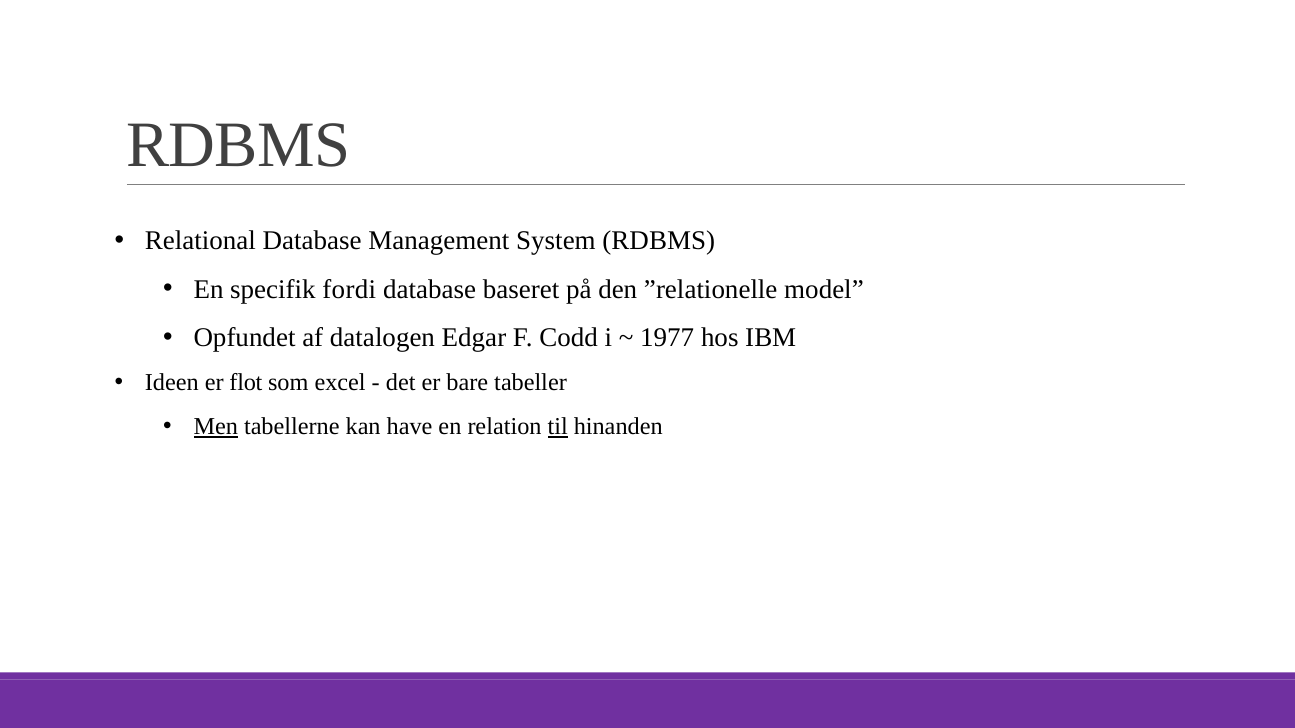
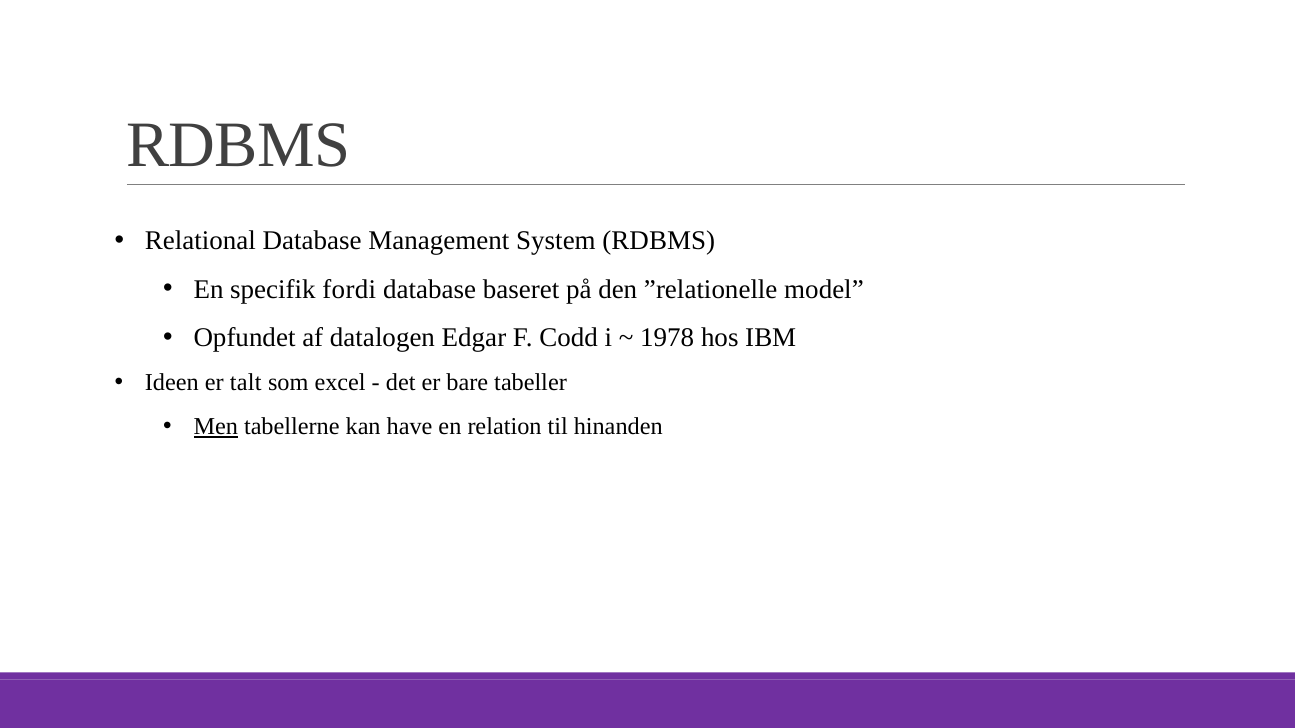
1977: 1977 -> 1978 (667, 338)
flot: flot -> talt (246, 383)
til underline: present -> none (558, 427)
